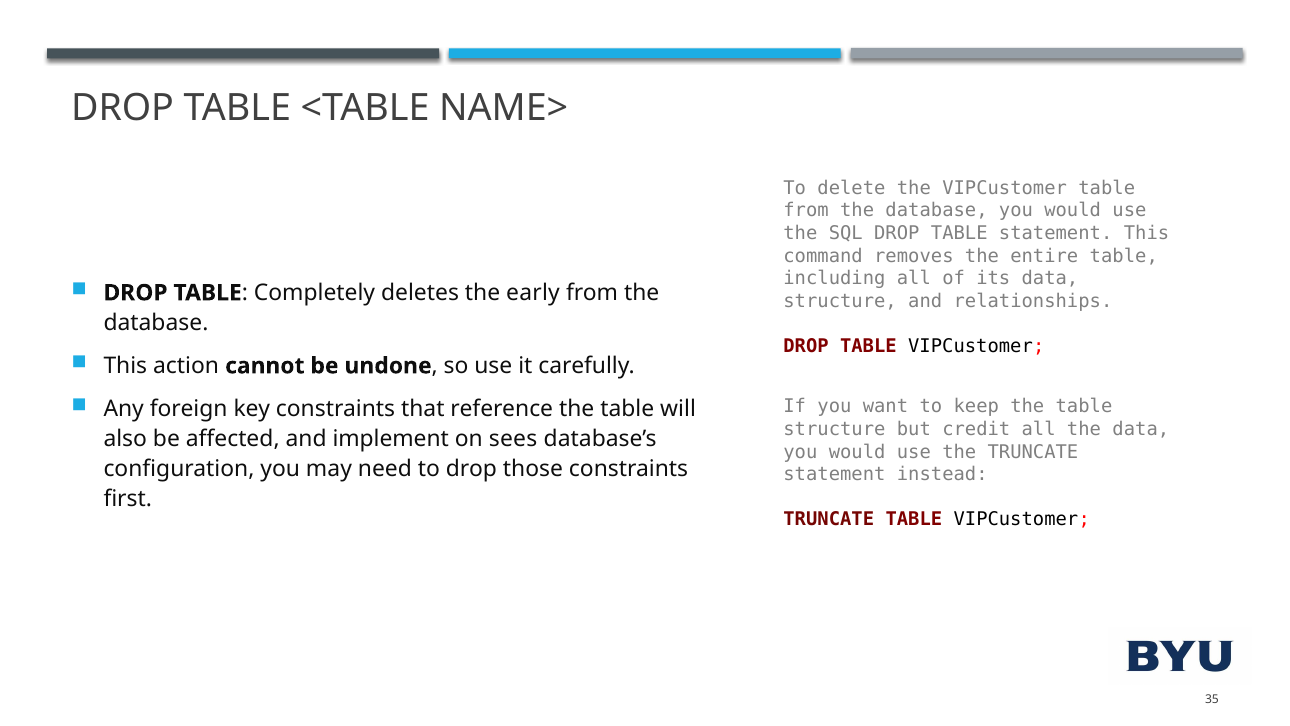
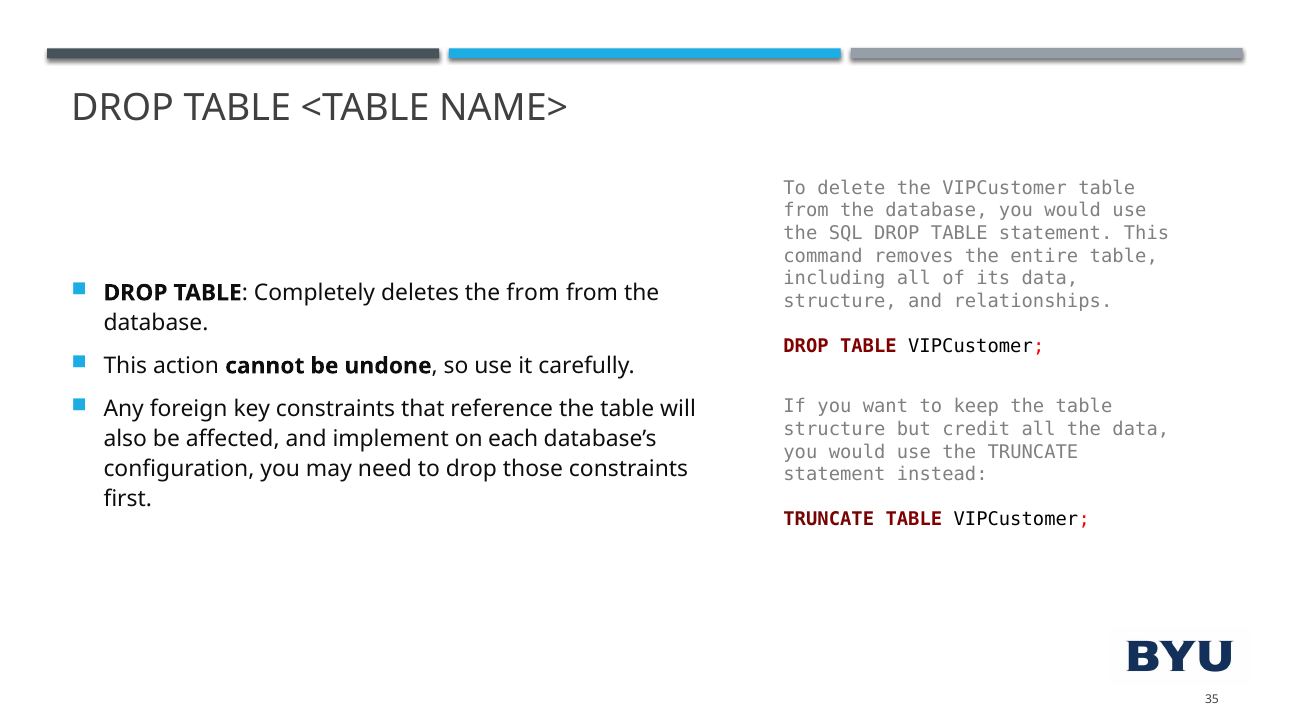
the early: early -> from (533, 293)
sees: sees -> each (513, 439)
